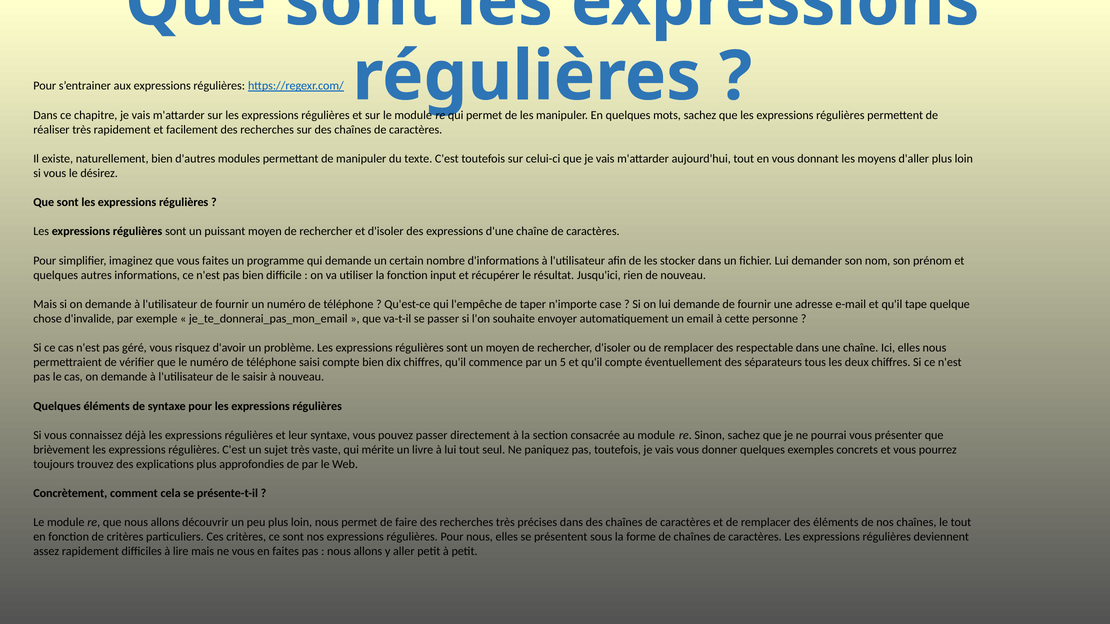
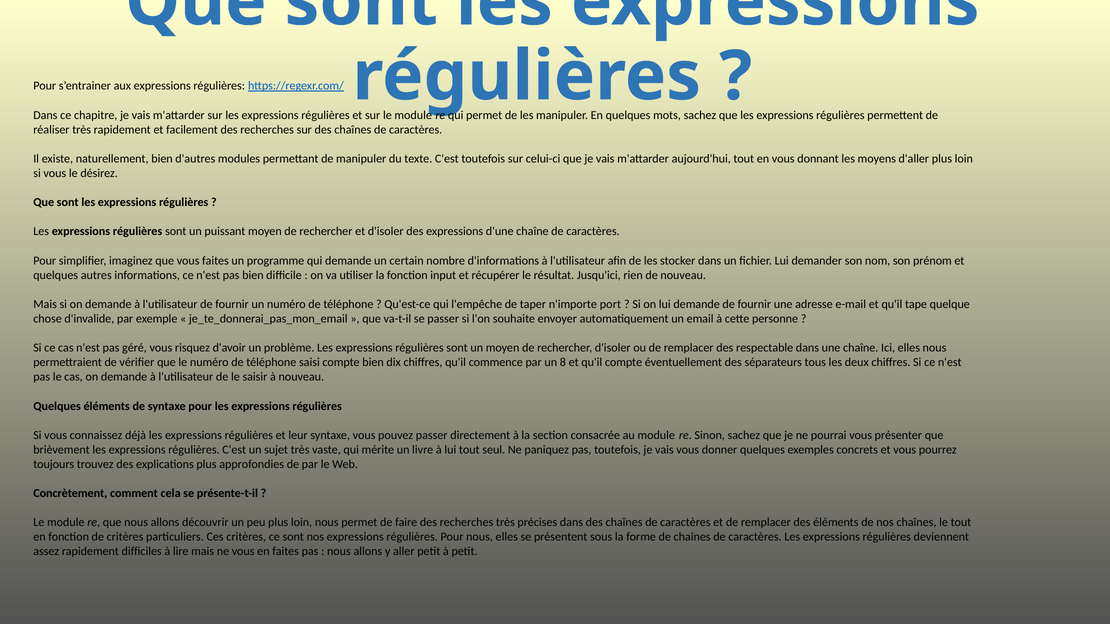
case: case -> port (610, 304)
5: 5 -> 8 (563, 363)
